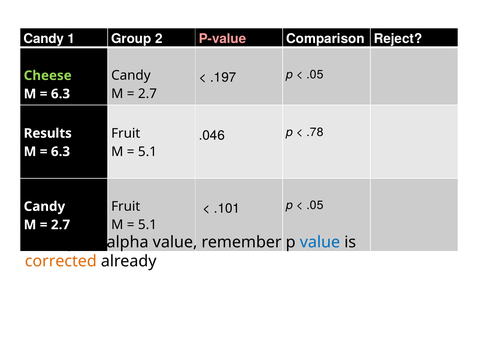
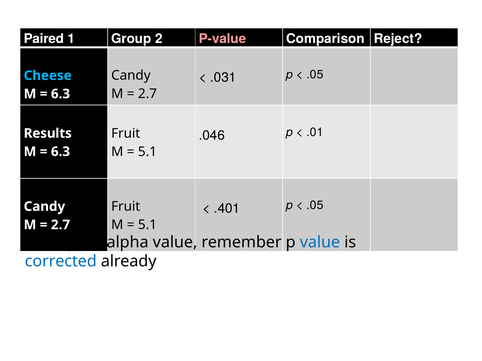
Candy: Candy -> Paired (44, 39)
.197: .197 -> .031 (223, 78)
Cheese colour: light green -> light blue (48, 76)
.78: .78 -> .01 (315, 132)
.101: .101 -> .401 (227, 209)
corrected colour: orange -> blue (61, 262)
